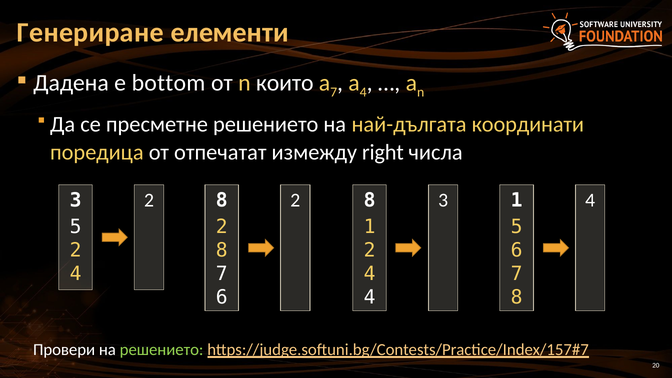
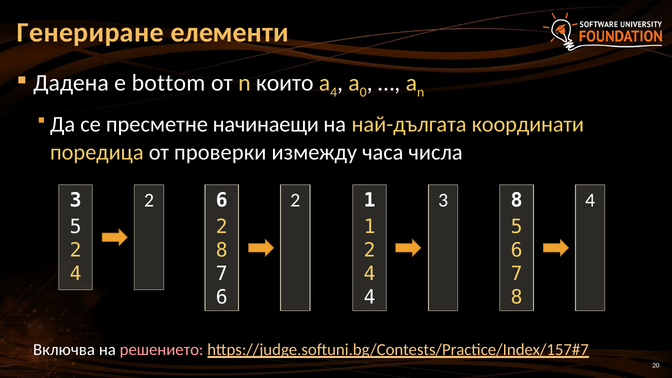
7: 7 -> 4 (334, 92)
4: 4 -> 0 (363, 92)
пресметне решението: решението -> начинаещи (266, 124)
отпечатат: отпечатат -> проверки (220, 153)
right: right -> часа (383, 153)
8: 8 -> 6 (222, 201)
8: 8 -> 1 (370, 201)
3 1: 1 -> 8 (517, 201)
Провери: Провери -> Включва (64, 350)
решението colour: light green -> pink (162, 350)
